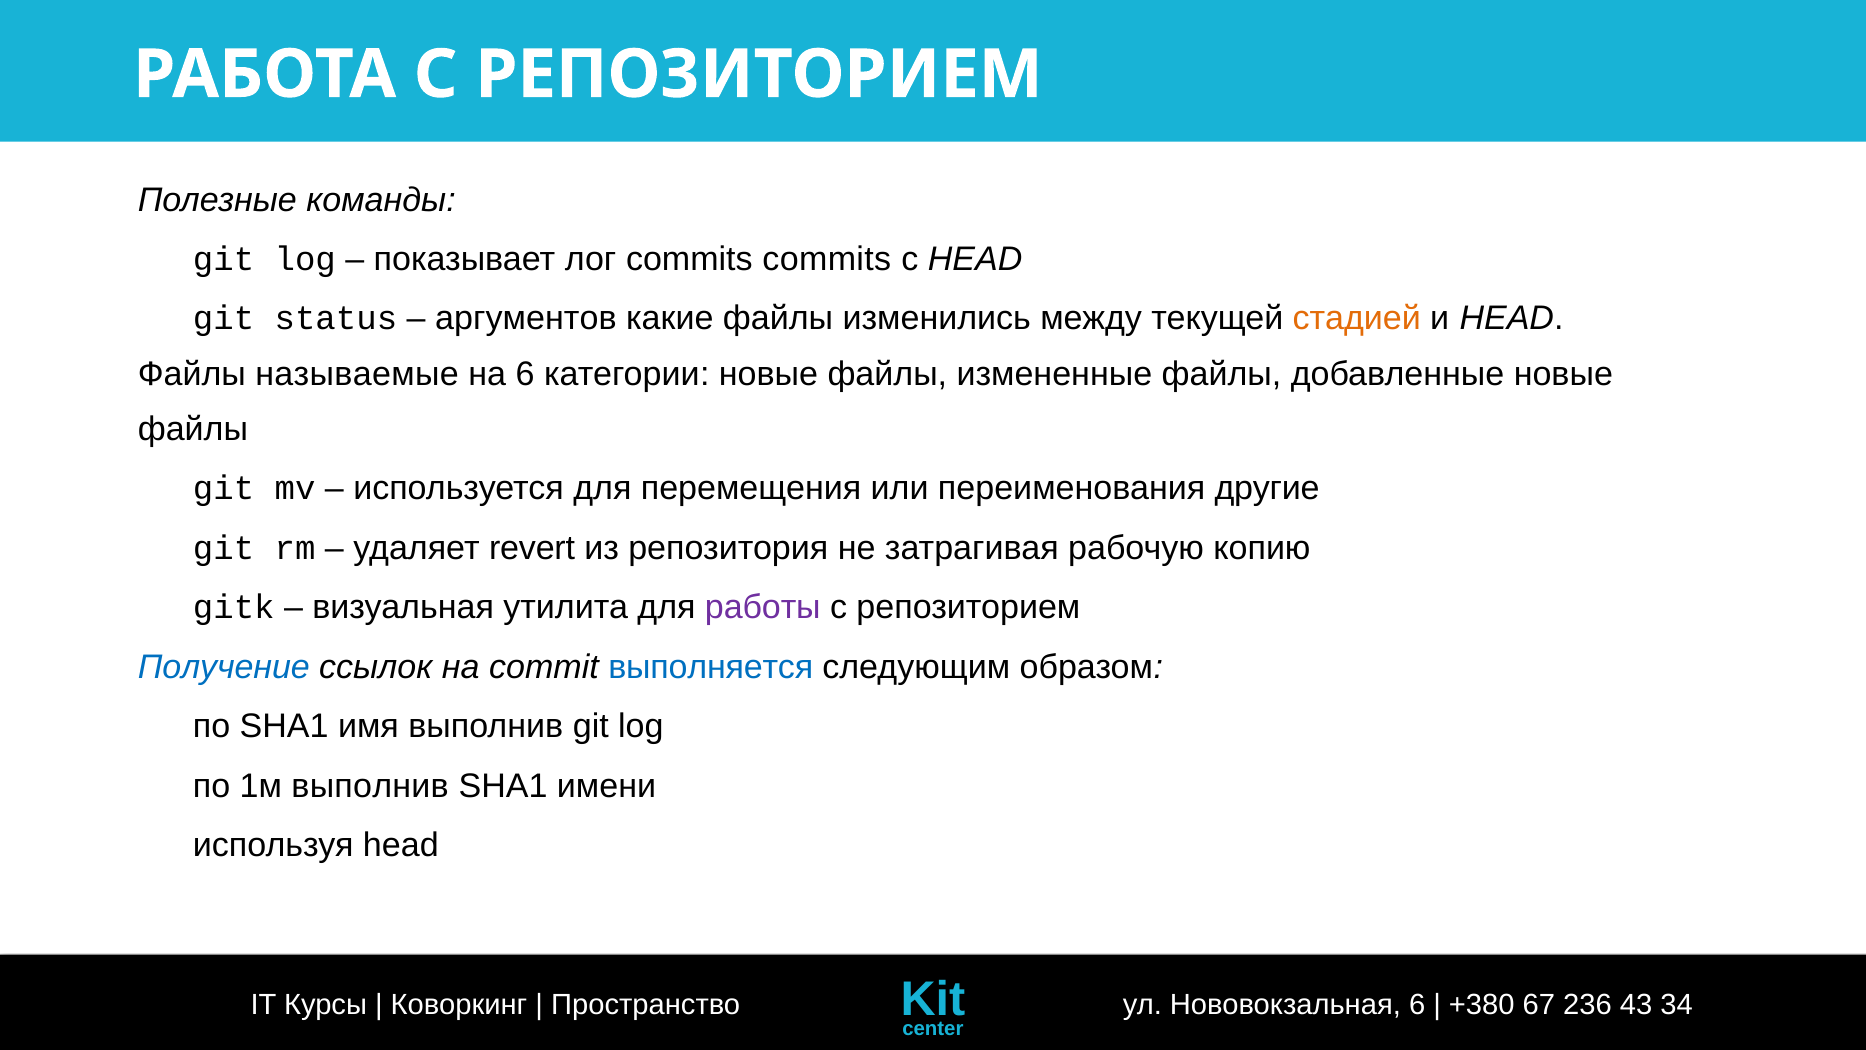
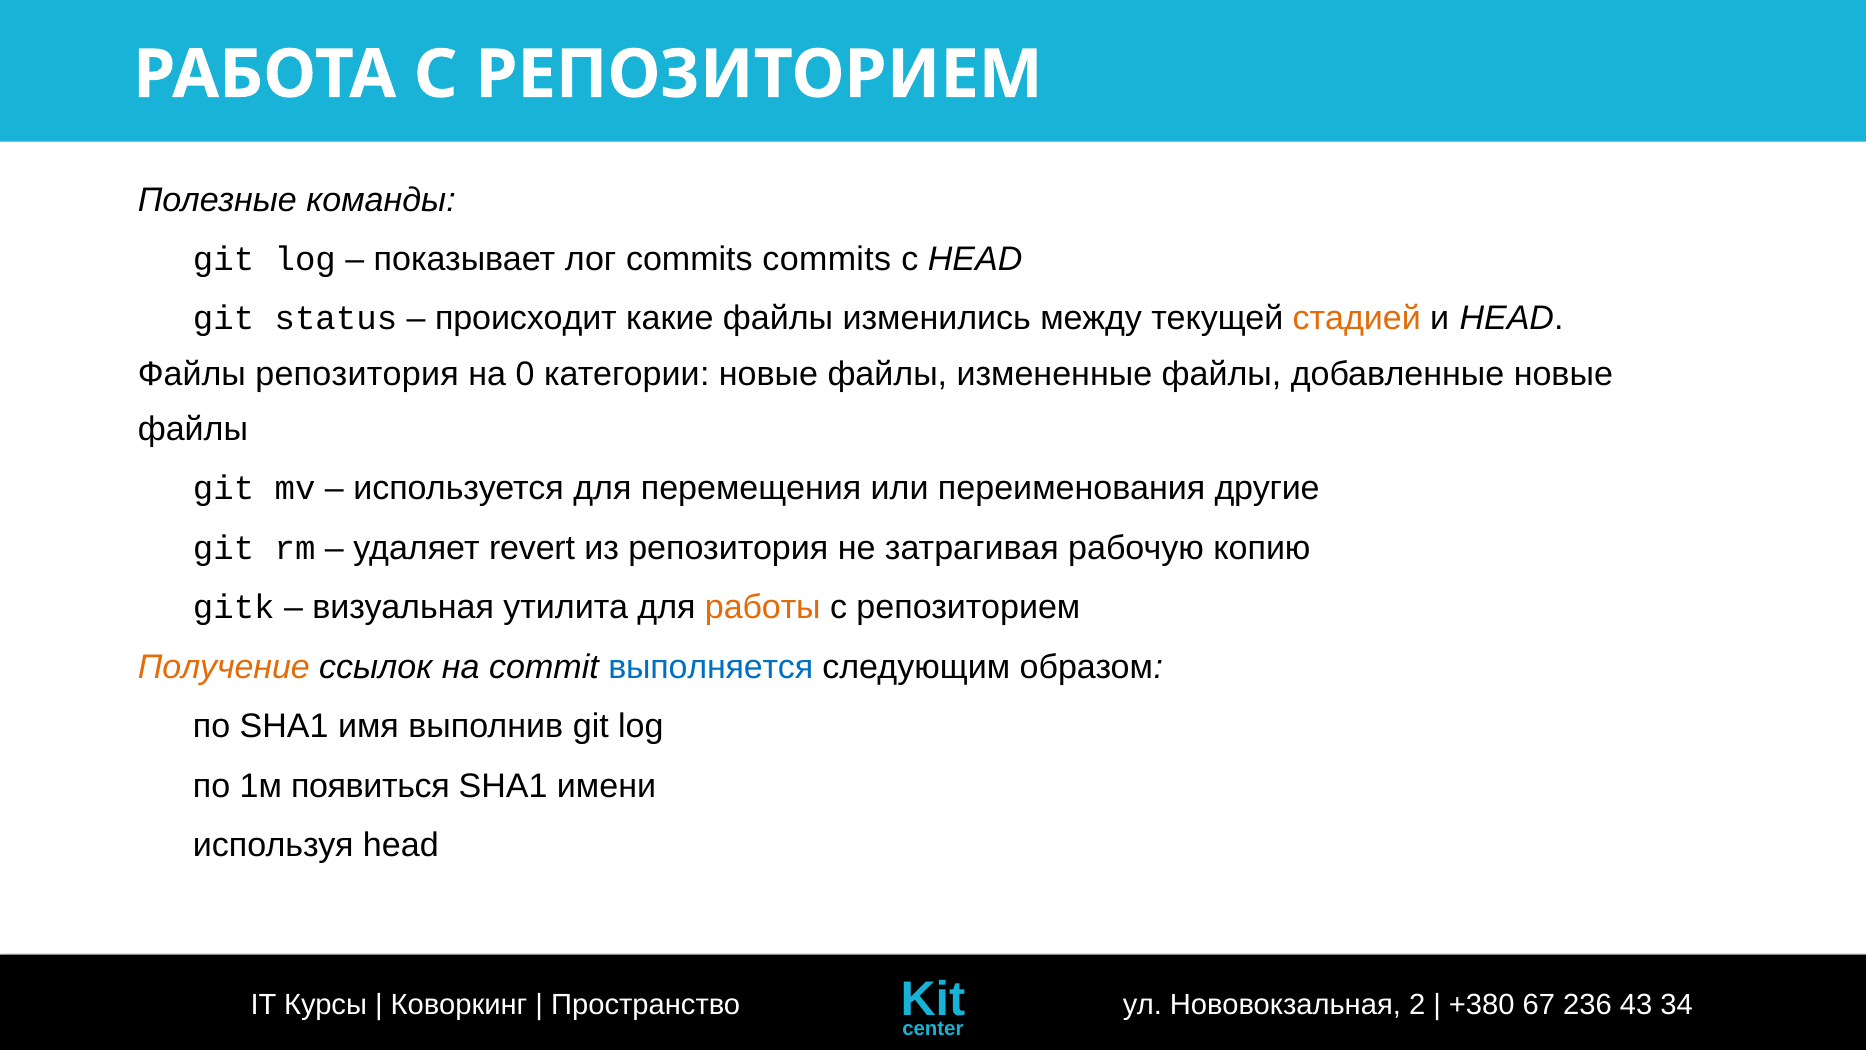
аргументов: аргументов -> происходит (526, 319)
Файлы называемые: называемые -> репозитория (357, 374)
на 6: 6 -> 0 (525, 374)
работы colour: purple -> orange (763, 607)
Получение colour: blue -> orange (224, 667)
1м выполнив: выполнив -> появиться (370, 786)
6: 6 -> 2 (1417, 1005)
